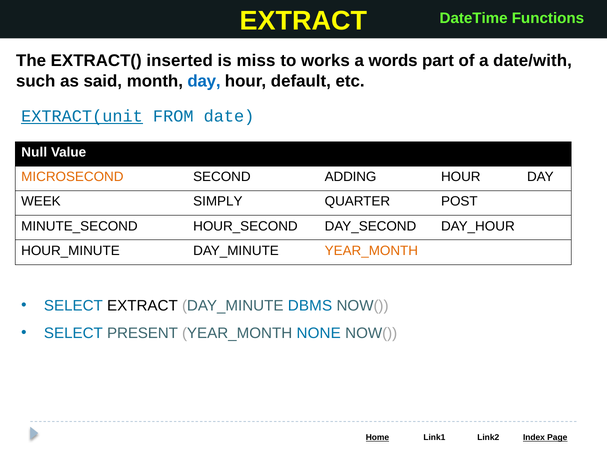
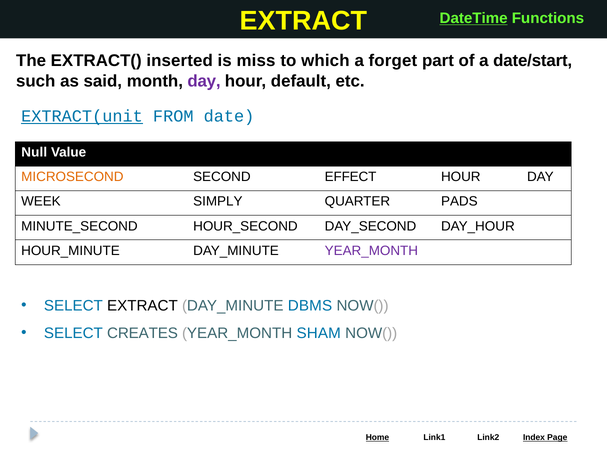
DateTime underline: none -> present (474, 18)
works: works -> which (325, 61)
words: words -> forget (393, 61)
date/with: date/with -> date/start (533, 61)
day colour: blue -> purple (204, 81)
ADDING: ADDING -> EFFECT (351, 177)
POST: POST -> PADS (459, 202)
YEAR_MONTH colour: orange -> purple (371, 251)
PRESENT: PRESENT -> CREATES (142, 333)
NONE: NONE -> SHAM (319, 333)
